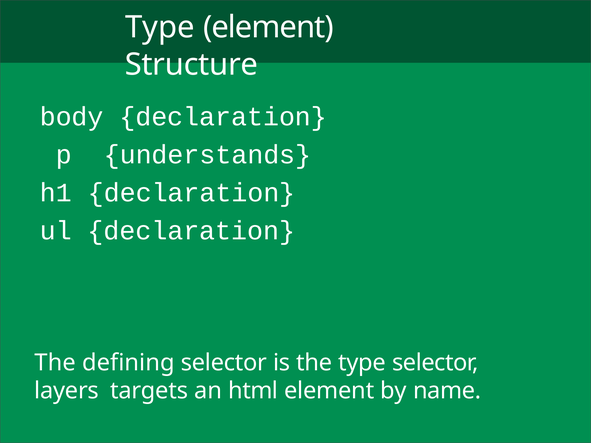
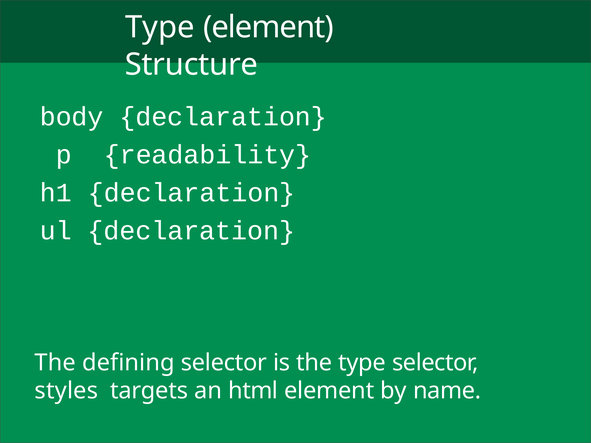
understands: understands -> readability (207, 155)
layers: layers -> styles (66, 391)
